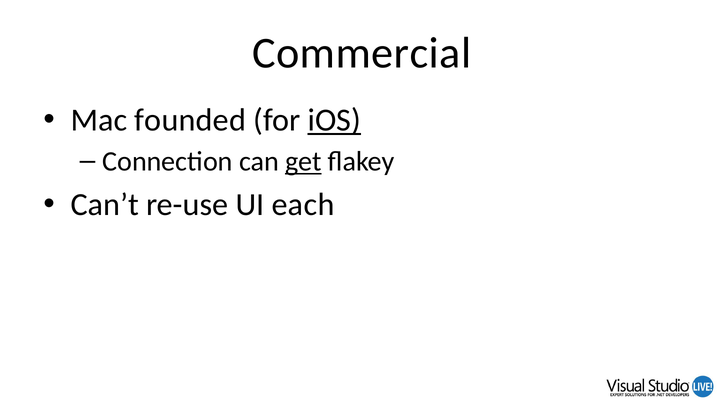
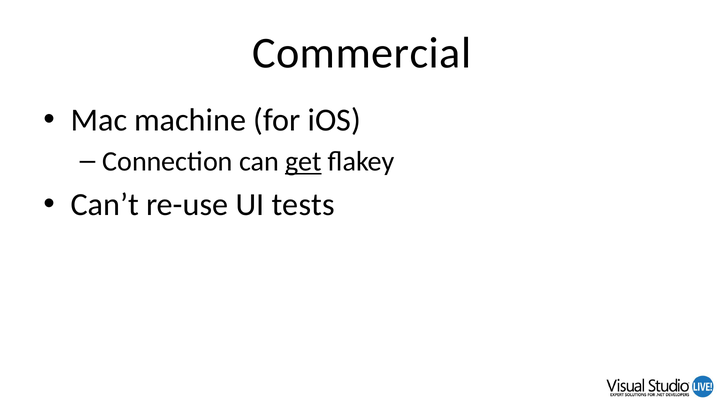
founded: founded -> machine (190, 120)
iOS underline: present -> none (334, 120)
each: each -> tests (303, 205)
